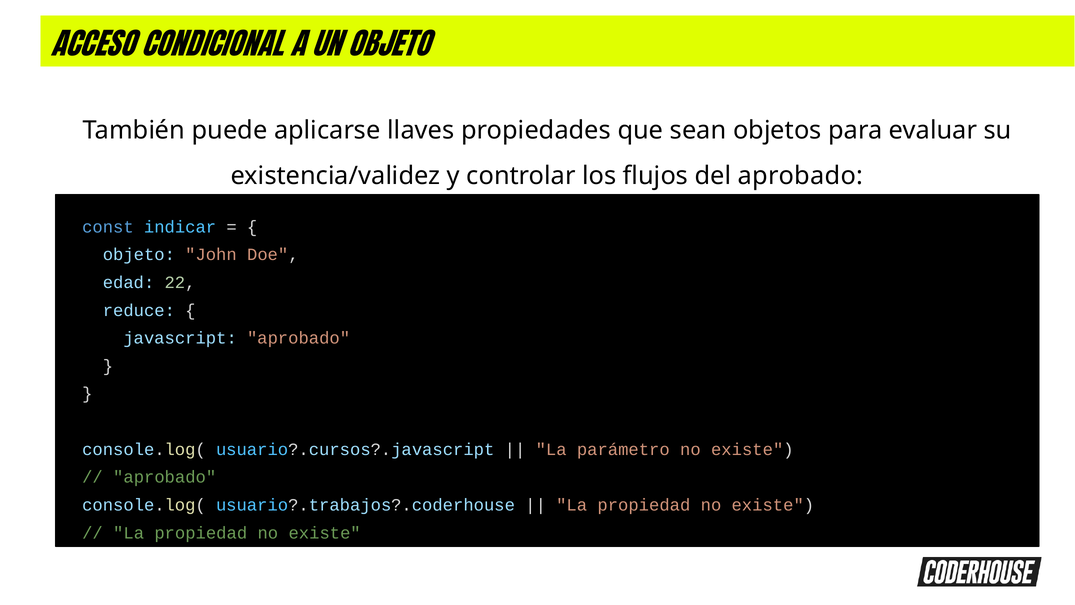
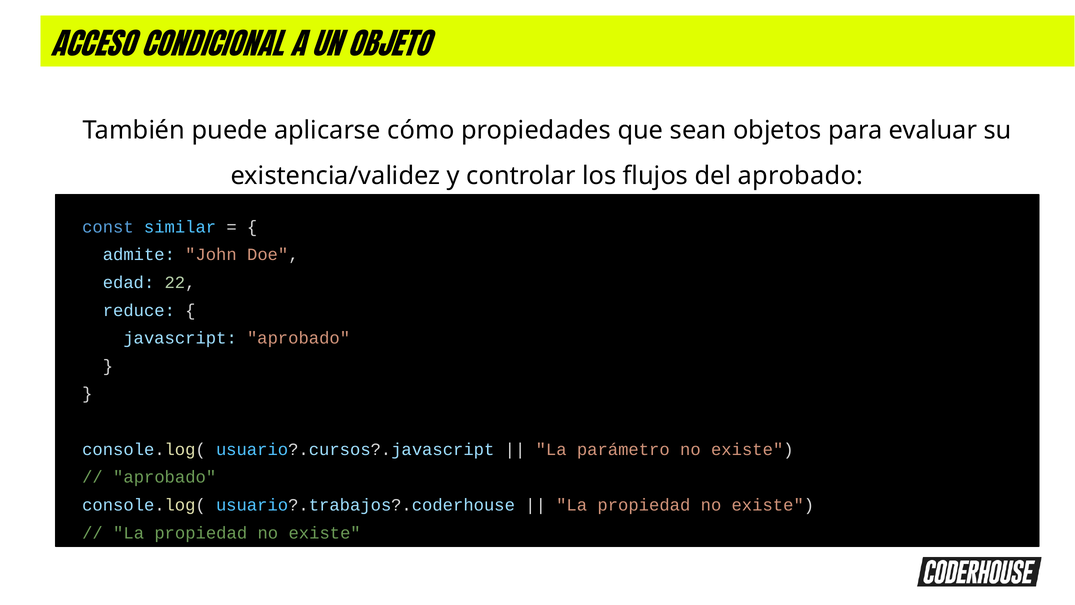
llaves: llaves -> cómo (421, 130)
indicar: indicar -> similar (180, 227)
objeto: objeto -> admite (139, 255)
